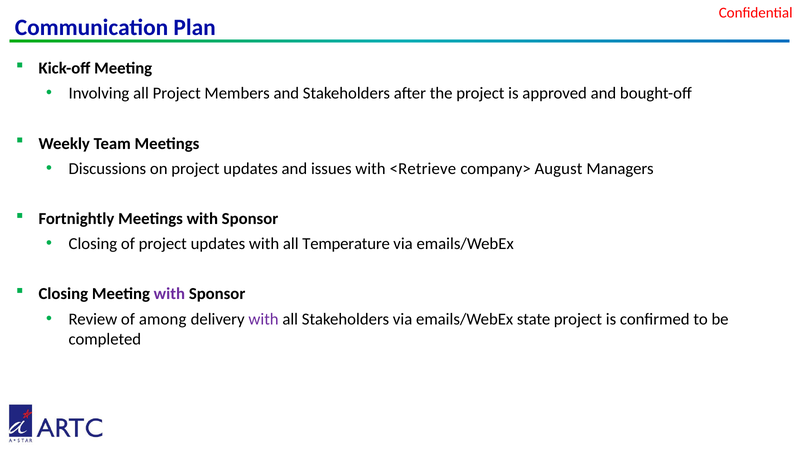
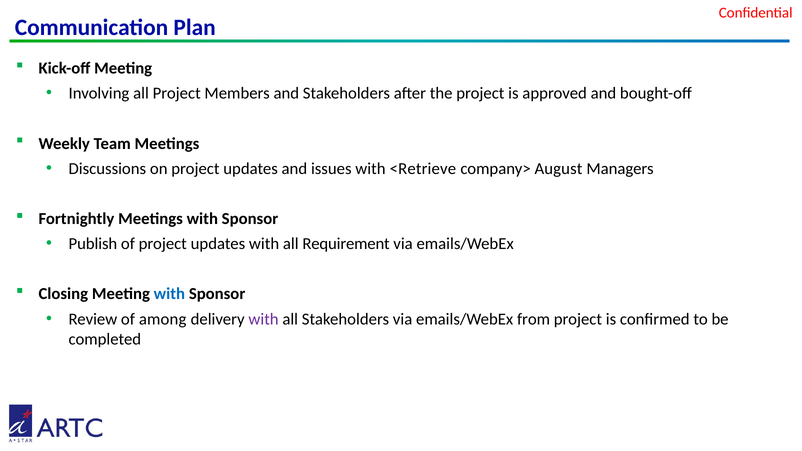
Closing: Closing -> Publish (93, 244)
Temperature: Temperature -> Requirement (346, 244)
with colour: purple -> blue (169, 294)
state: state -> from (534, 319)
